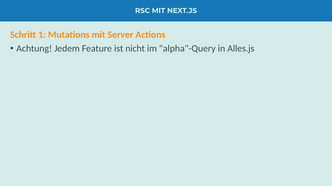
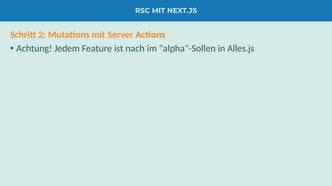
1: 1 -> 2 (42, 35)
nicht: nicht -> nach (135, 49)
alpha"-Query: alpha"-Query -> alpha"-Sollen (187, 49)
